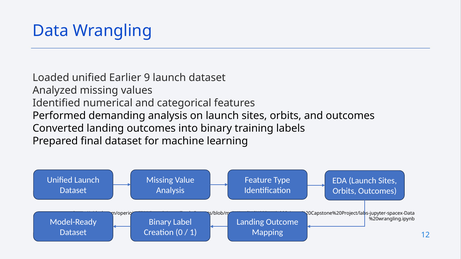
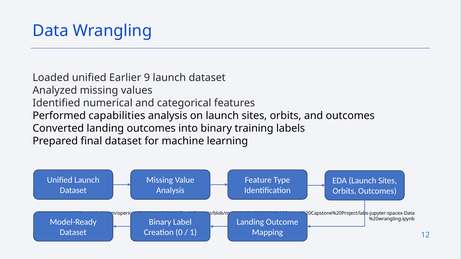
demanding: demanding -> capabilities (117, 116)
